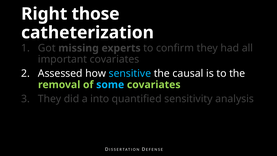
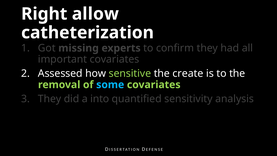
those: those -> allow (95, 14)
sensitive colour: light blue -> light green (130, 73)
causal: causal -> create (188, 73)
